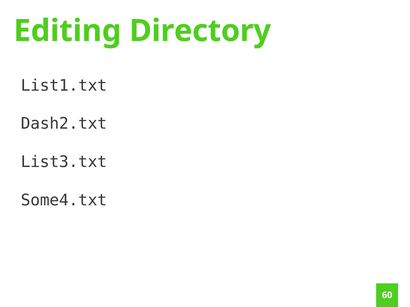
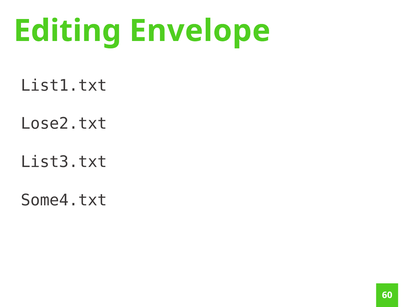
Directory: Directory -> Envelope (200, 31)
Dash2.txt: Dash2.txt -> Lose2.txt (64, 124)
